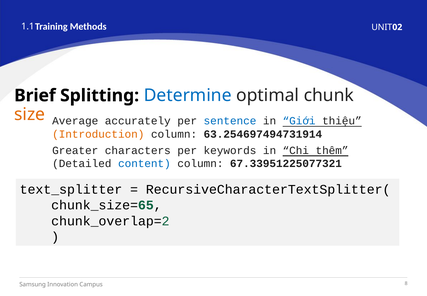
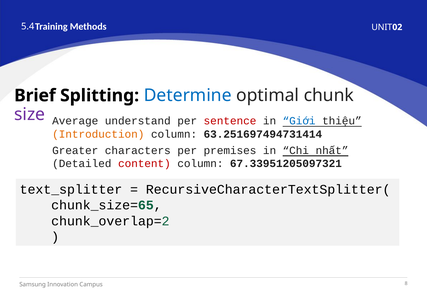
1.1: 1.1 -> 5.4 (28, 26)
size colour: orange -> purple (30, 114)
accurately: accurately -> understand (138, 121)
sentence colour: blue -> red (230, 121)
63.254697494731914: 63.254697494731914 -> 63.251697494731414 (263, 134)
keywords: keywords -> premises (230, 150)
thêm: thêm -> nhất (332, 150)
content colour: blue -> red (144, 164)
67.33951225077321: 67.33951225077321 -> 67.33951205097321 (286, 164)
